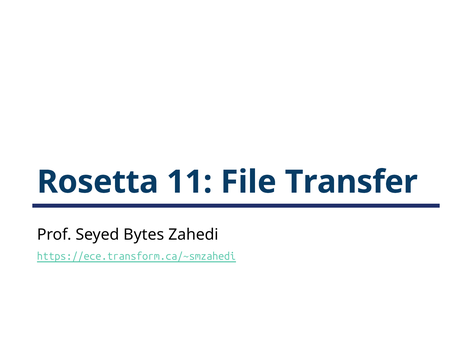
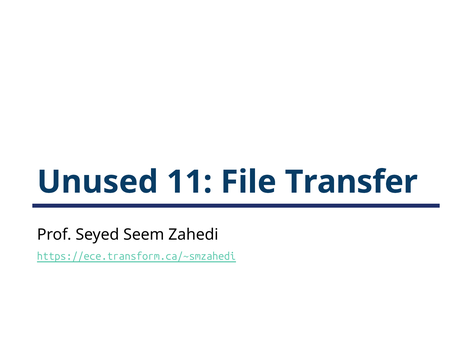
Rosetta: Rosetta -> Unused (98, 182)
Bytes: Bytes -> Seem (144, 235)
